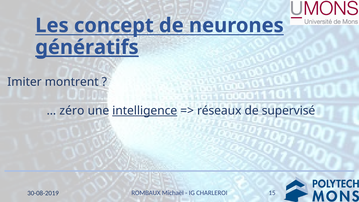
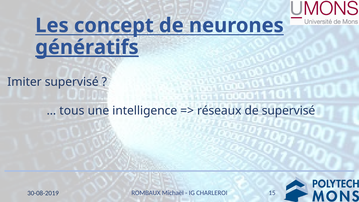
Imiter montrent: montrent -> supervisé (72, 82)
zéro: zéro -> tous (72, 111)
intelligence underline: present -> none (145, 111)
